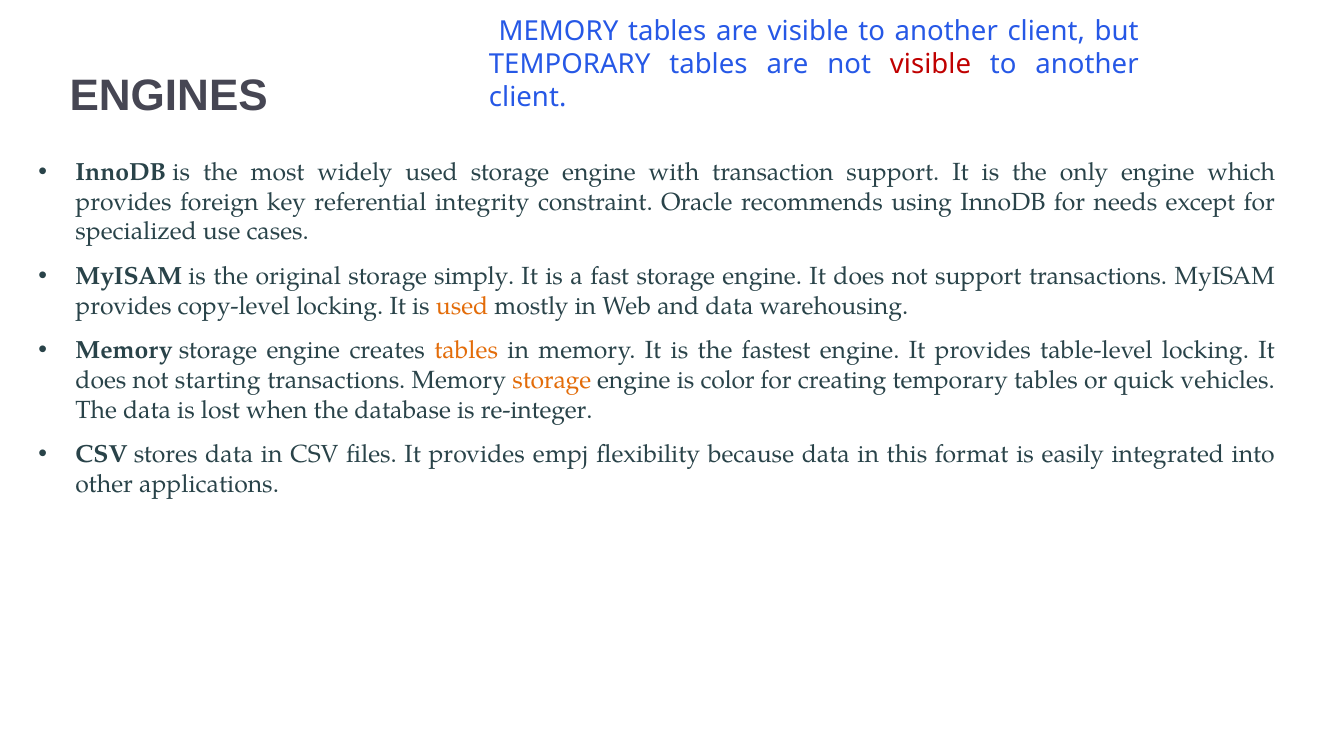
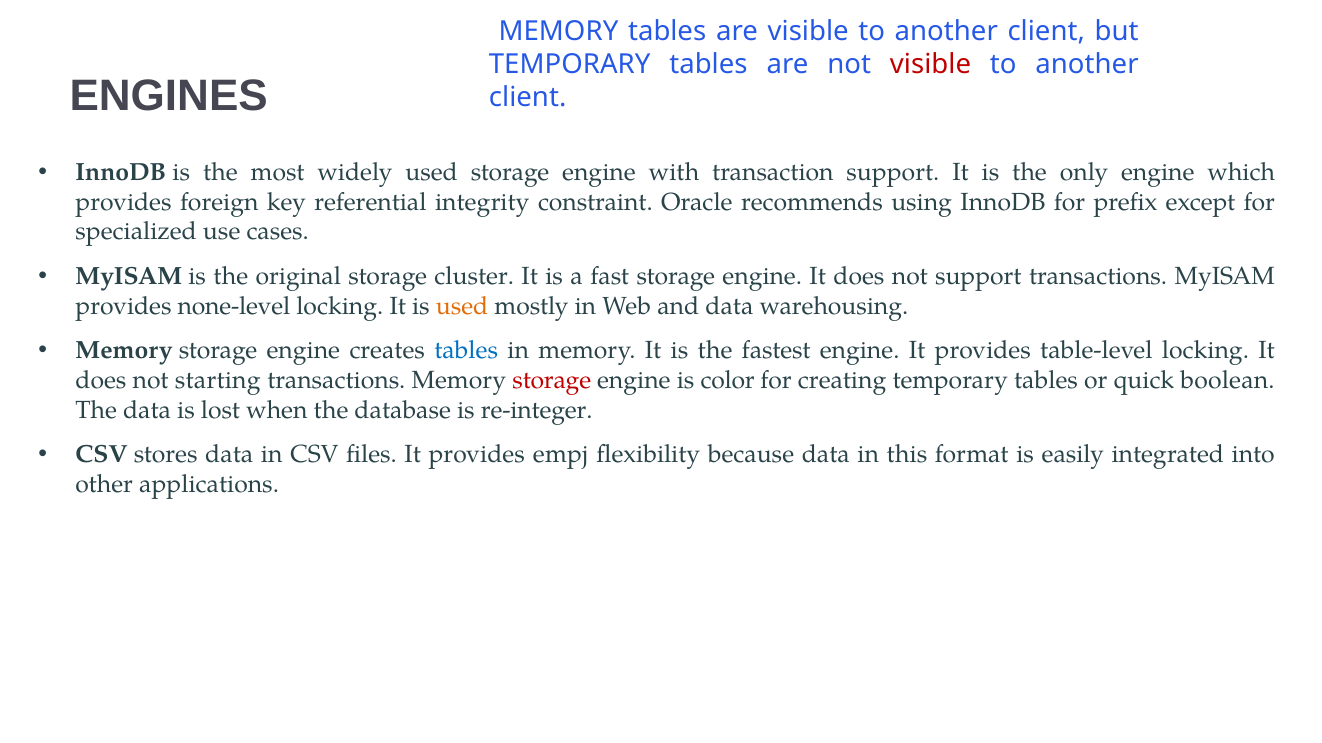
needs: needs -> prefix (1126, 202)
simply: simply -> cluster (474, 276)
copy-level: copy-level -> none-level (234, 306)
tables colour: orange -> blue (466, 351)
storage colour: orange -> red (552, 381)
vehicles: vehicles -> boolean (1228, 381)
